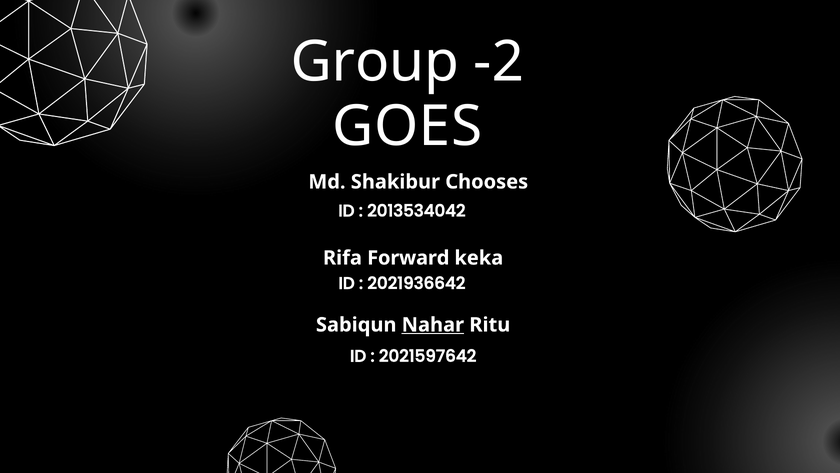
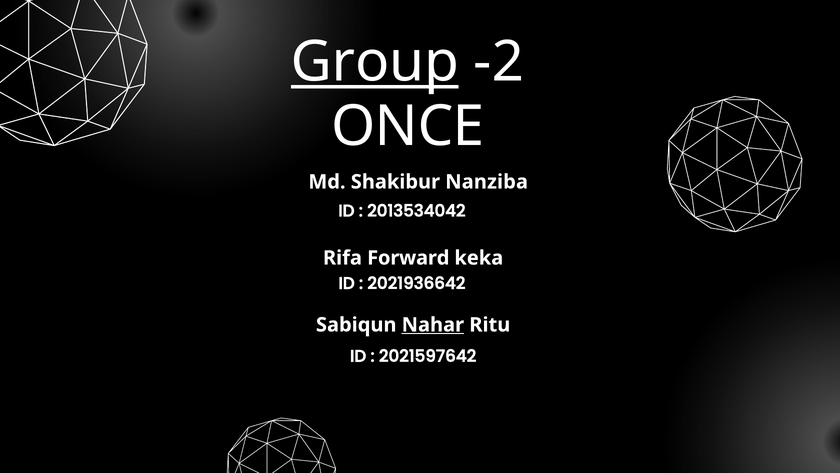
Group underline: none -> present (375, 62)
GOES: GOES -> ONCE (408, 126)
Chooses: Chooses -> Nanziba (487, 182)
